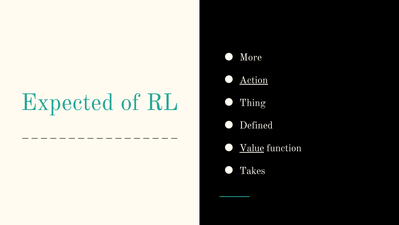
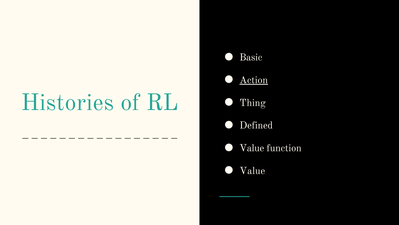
More: More -> Basic (251, 57)
Expected: Expected -> Histories (67, 102)
Value underline: present -> none (252, 148)
Takes: Takes -> Value (252, 170)
